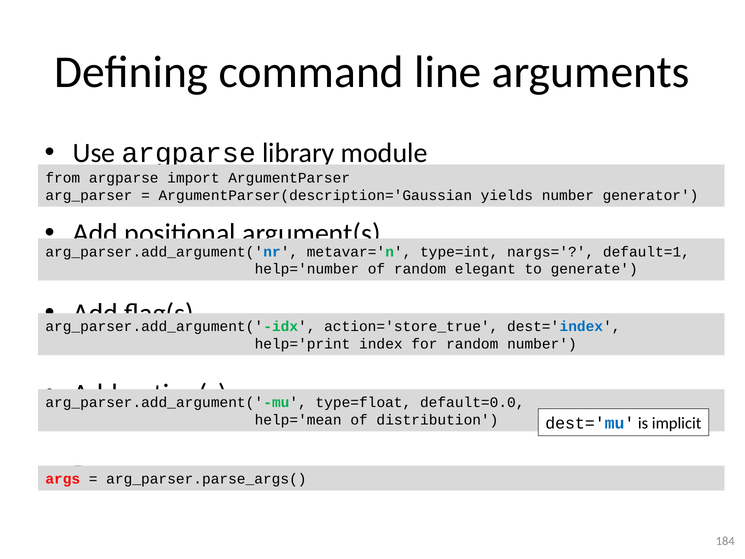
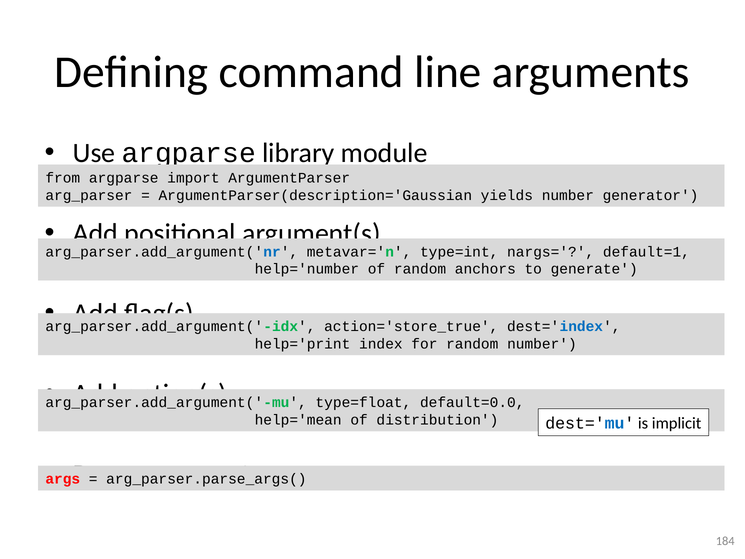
elegant: elegant -> anchors (485, 269)
